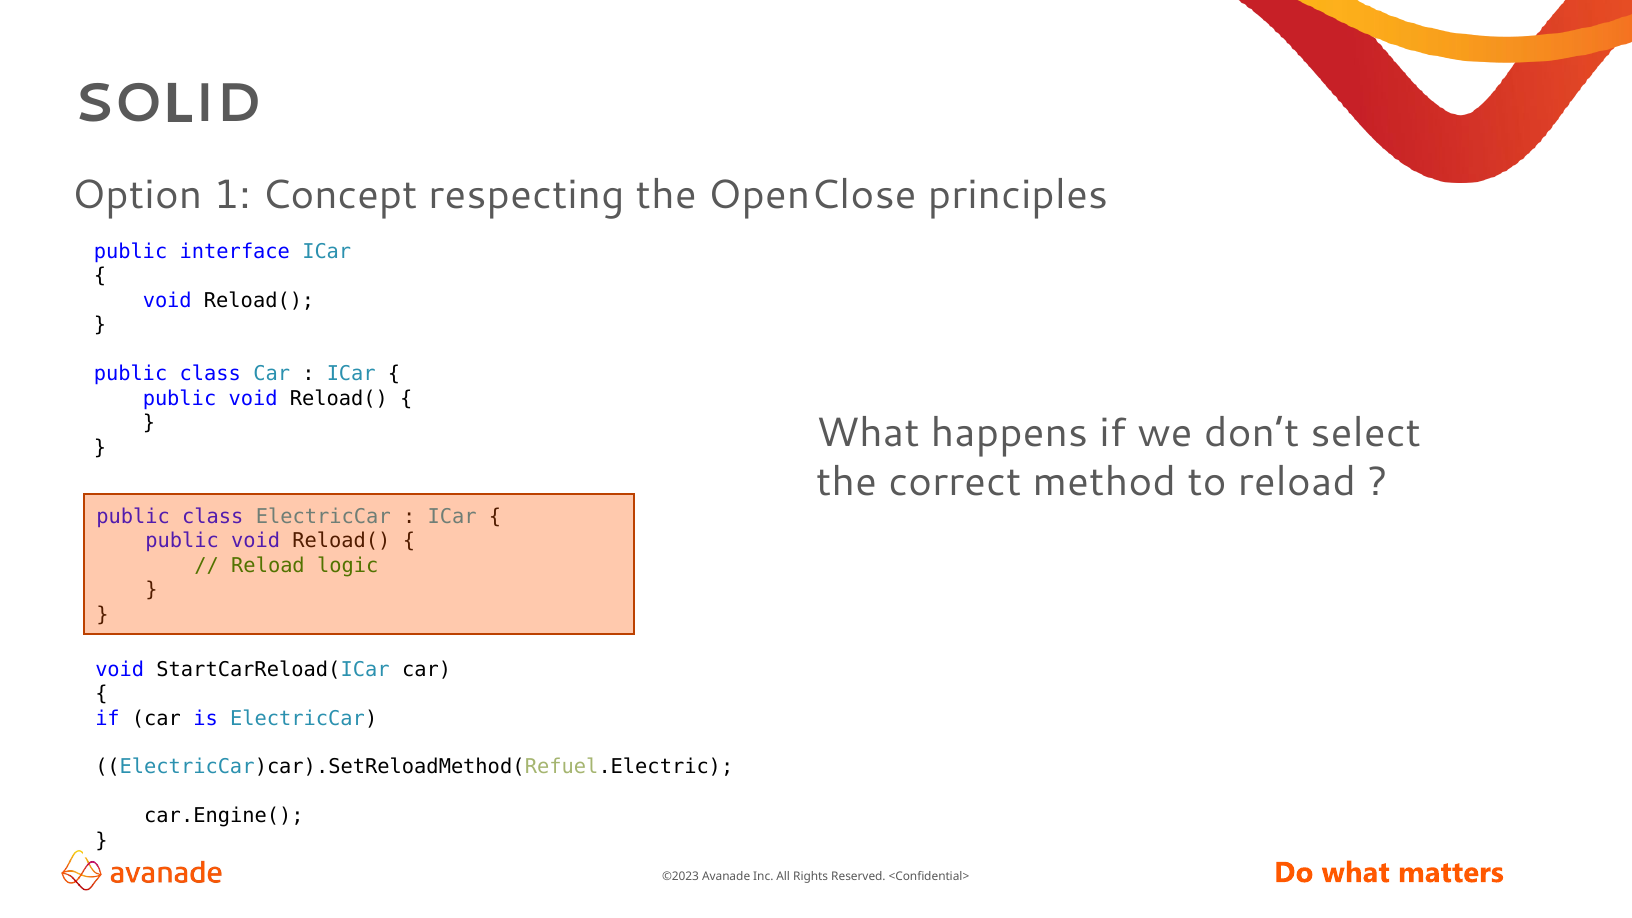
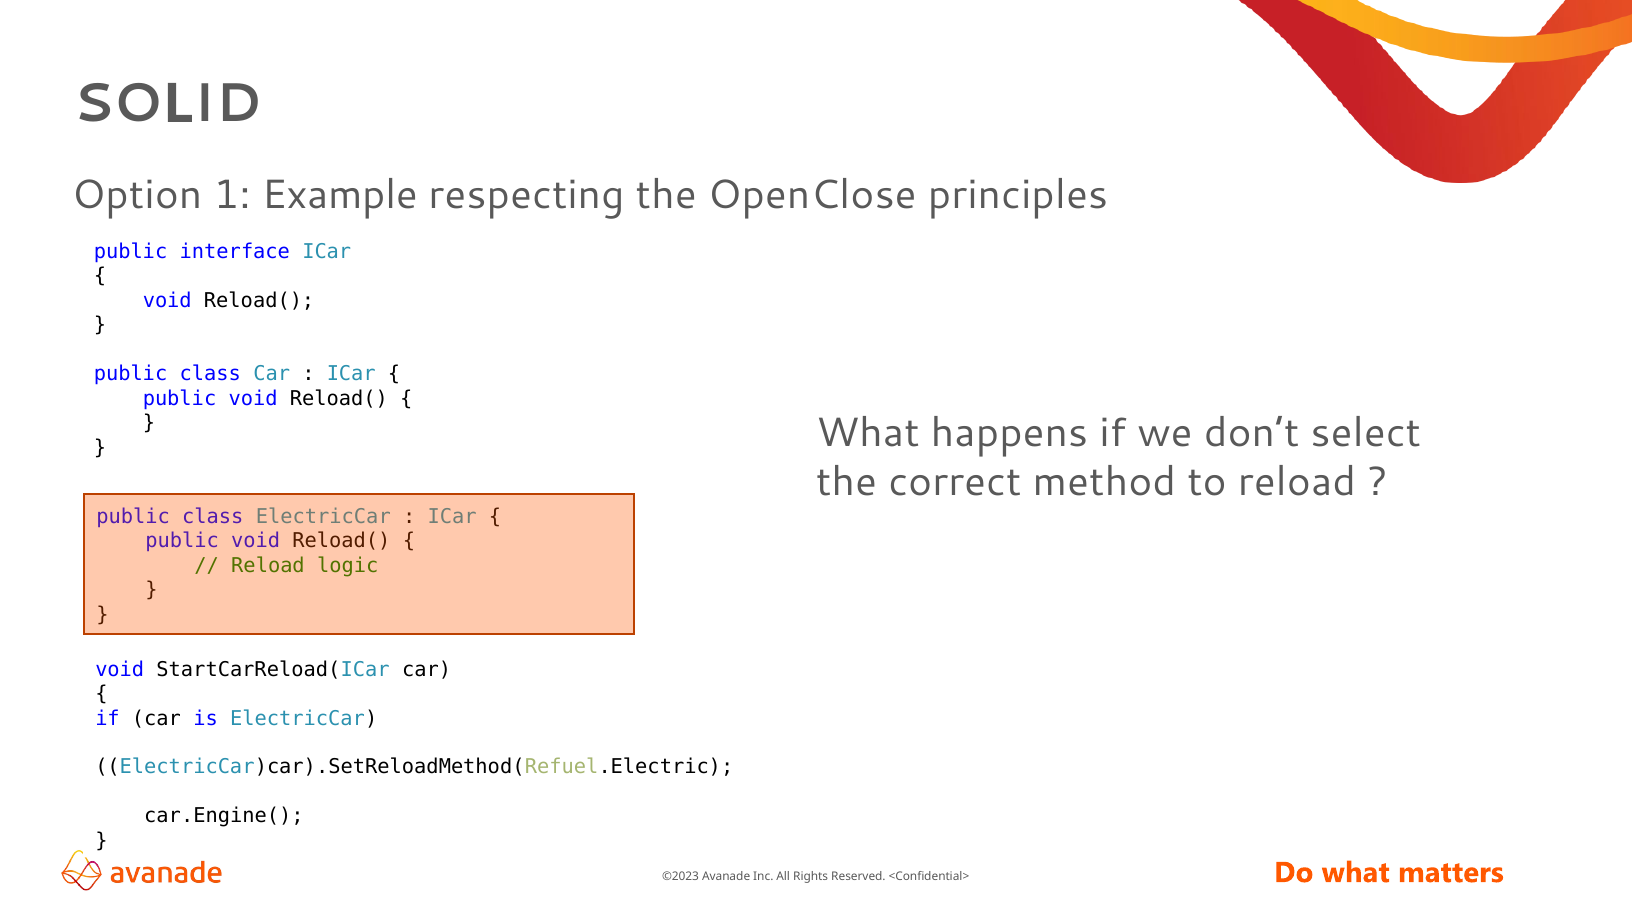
Concept: Concept -> Example (340, 195)
